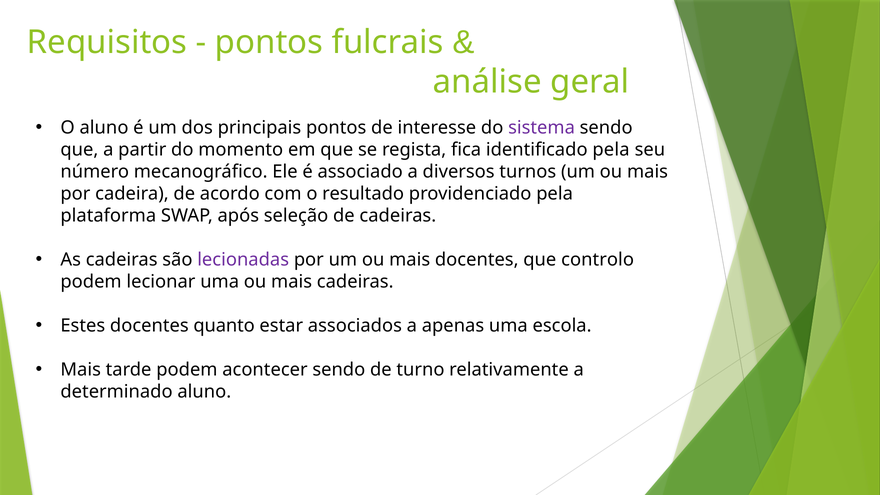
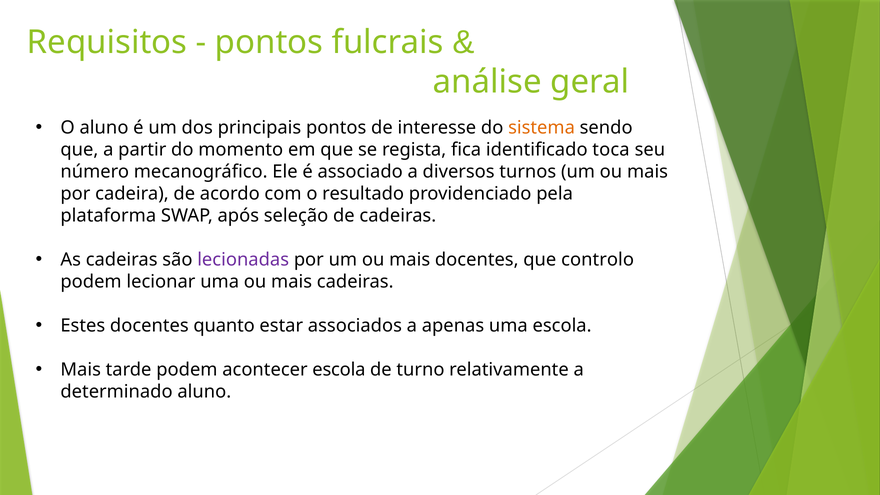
sistema colour: purple -> orange (542, 128)
identificado pela: pela -> toca (611, 150)
acontecer sendo: sendo -> escola (339, 370)
